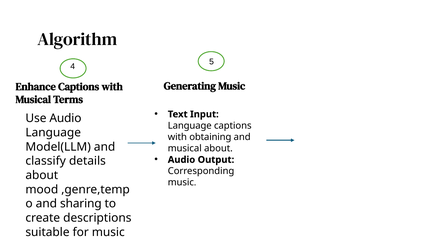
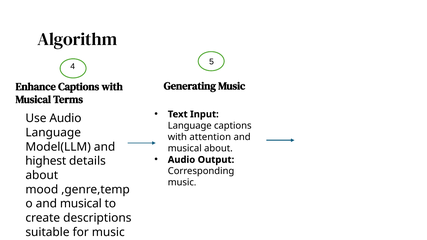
obtaining: obtaining -> attention (210, 137)
classify: classify -> highest (46, 161)
sharing: sharing -> musical (81, 204)
